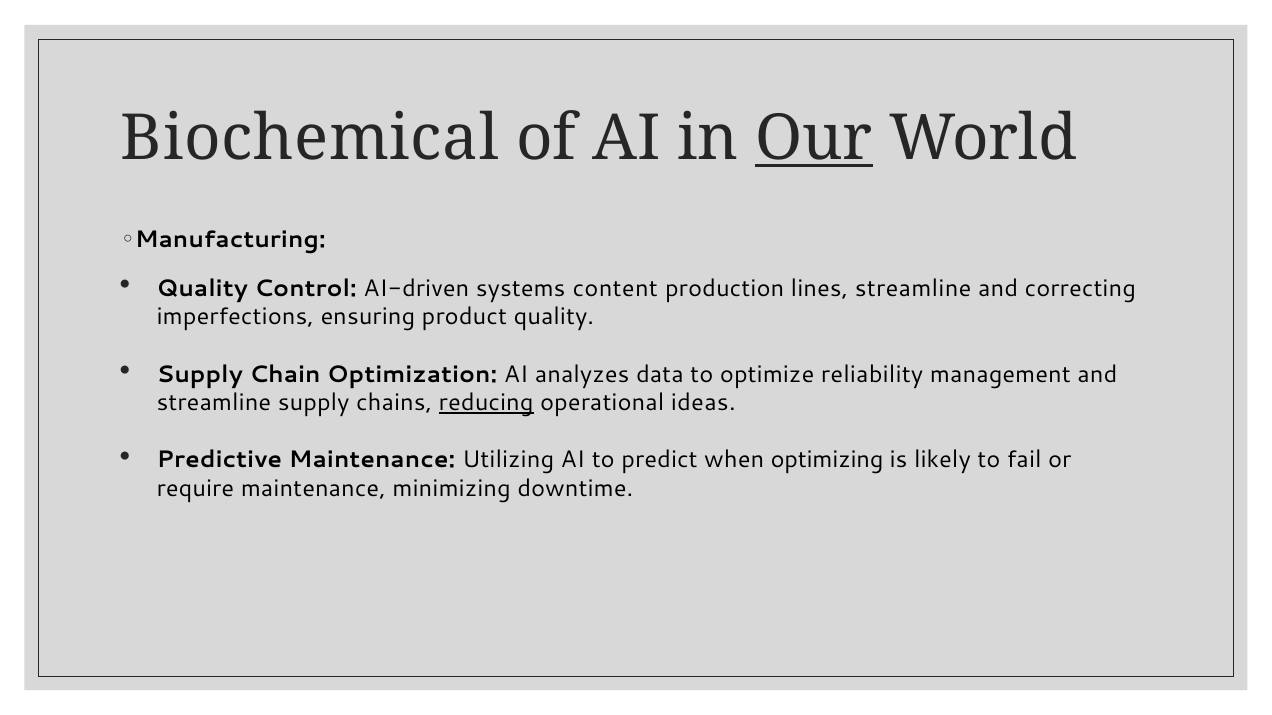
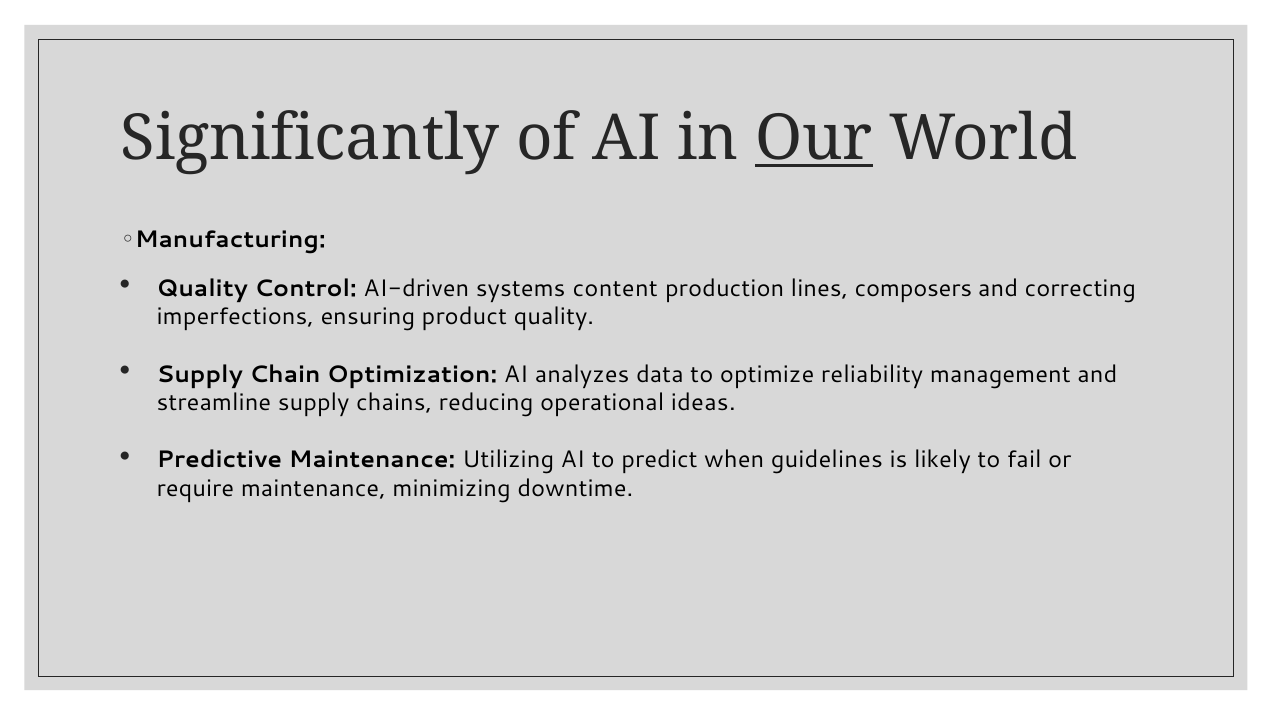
Biochemical: Biochemical -> Significantly (310, 138)
lines streamline: streamline -> composers (913, 289)
reducing underline: present -> none (486, 403)
optimizing: optimizing -> guidelines (827, 460)
